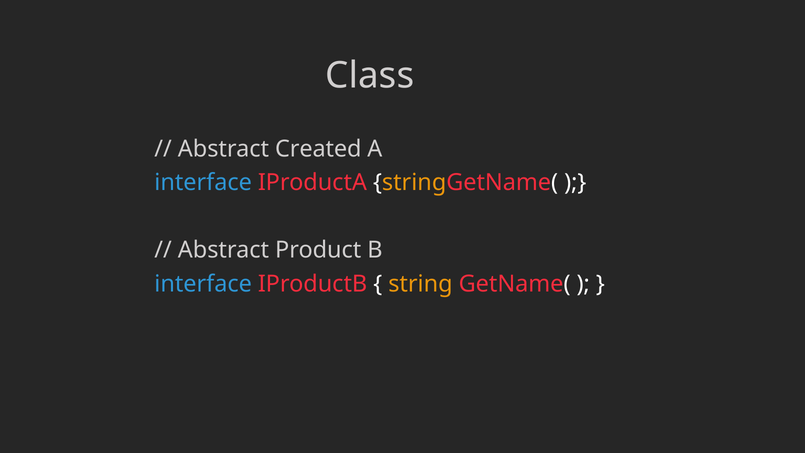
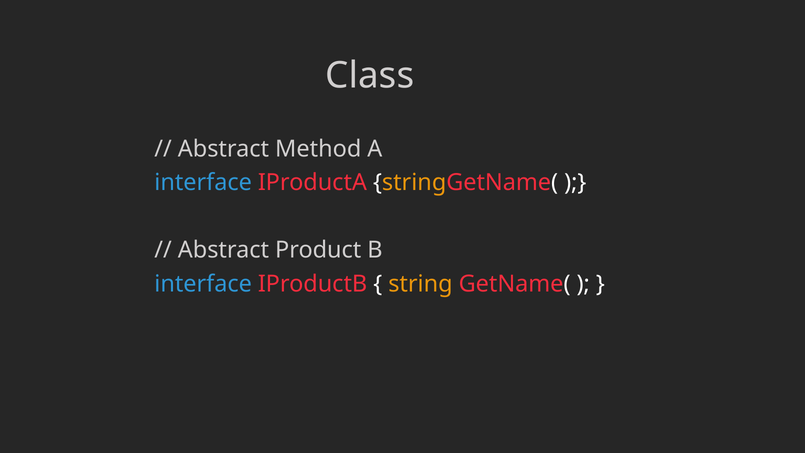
Created: Created -> Method (318, 149)
